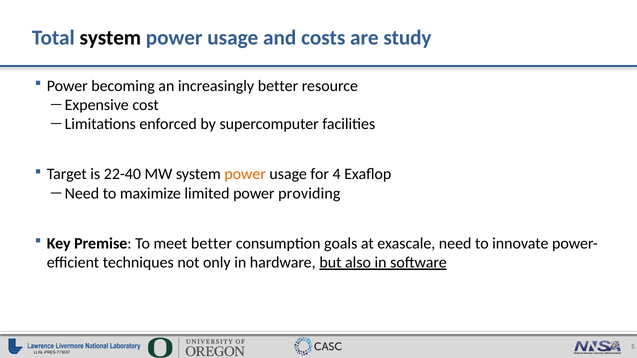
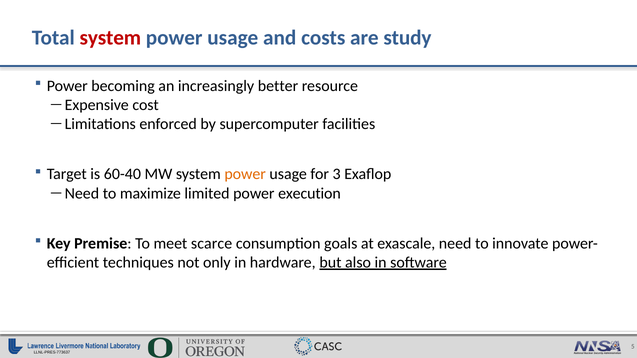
system colour: black -> red (110, 38)
22-40: 22-40 -> 60-40 (122, 174)
4: 4 -> 3 (337, 174)
providing: providing -> execution (309, 193)
meet better: better -> scarce (212, 244)
